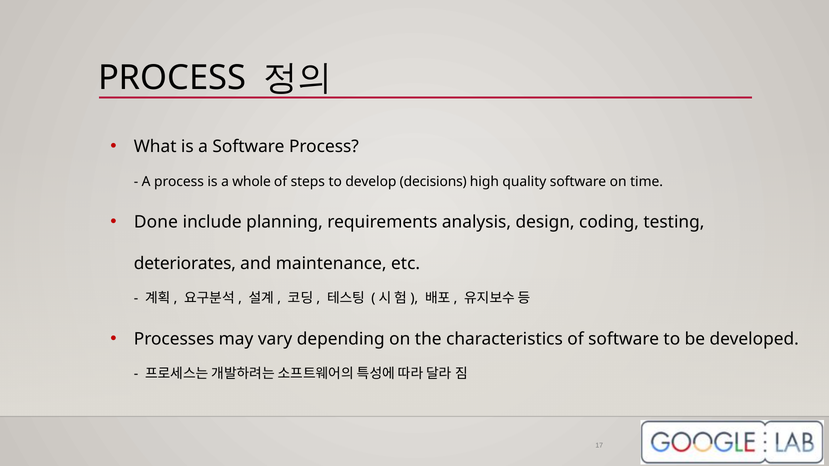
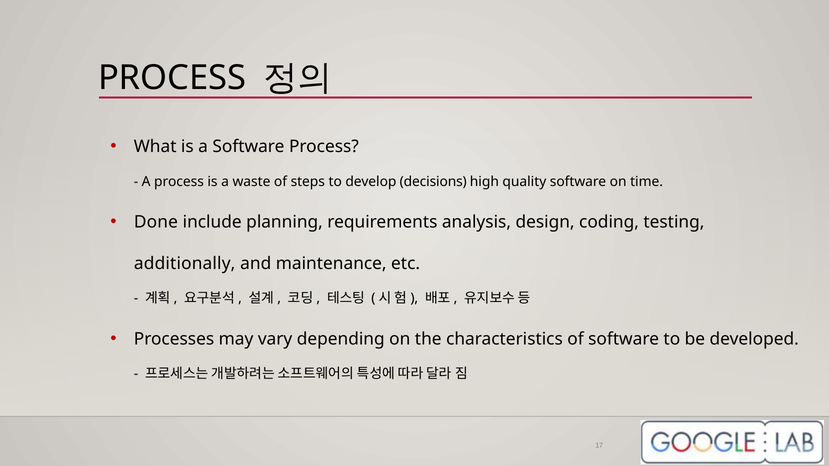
whole: whole -> waste (251, 182)
deteriorates: deteriorates -> additionally (185, 264)
